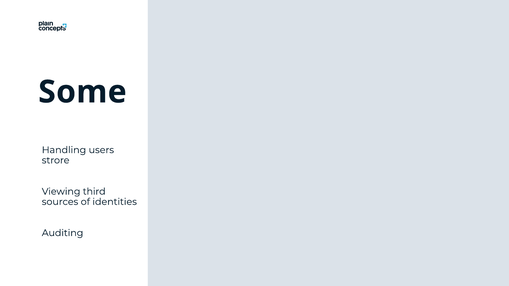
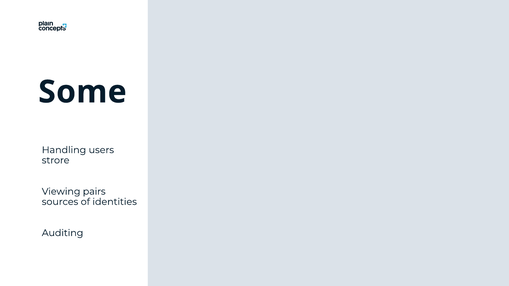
third: third -> pairs (94, 192)
